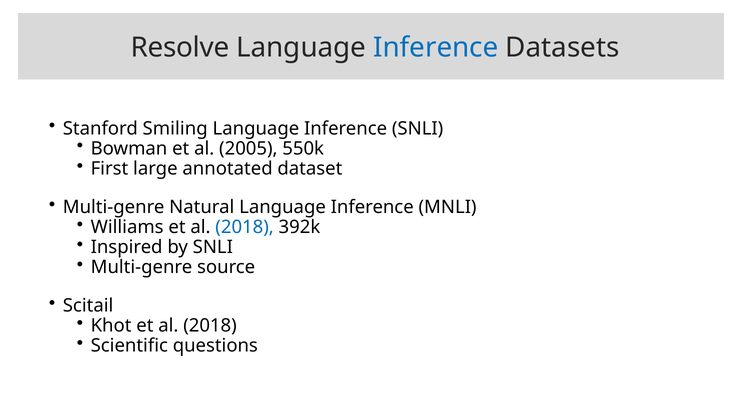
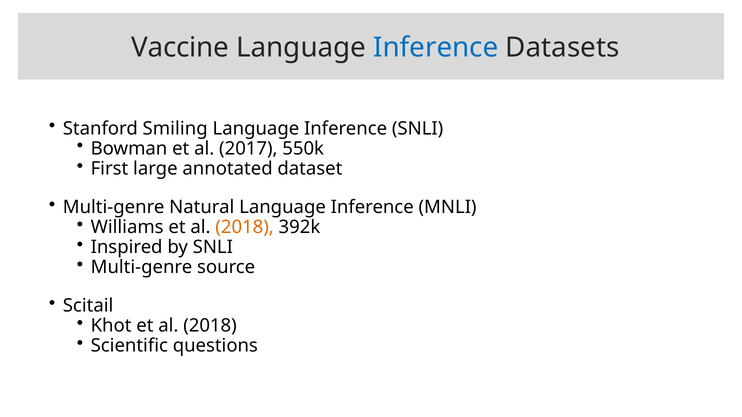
Resolve: Resolve -> Vaccine (180, 48)
2005: 2005 -> 2017 (248, 149)
2018 colour: blue -> orange (245, 227)
